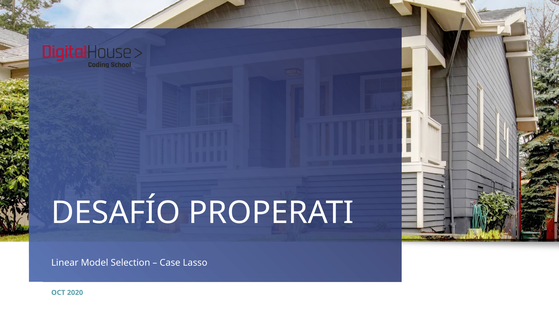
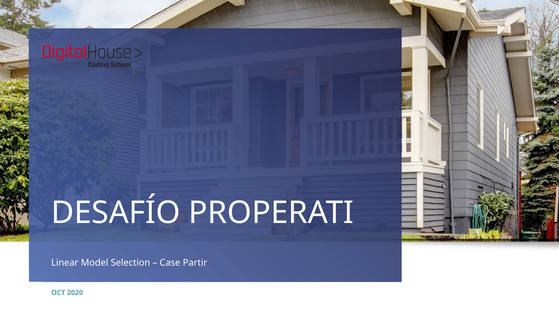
Lasso: Lasso -> Partir (195, 263)
